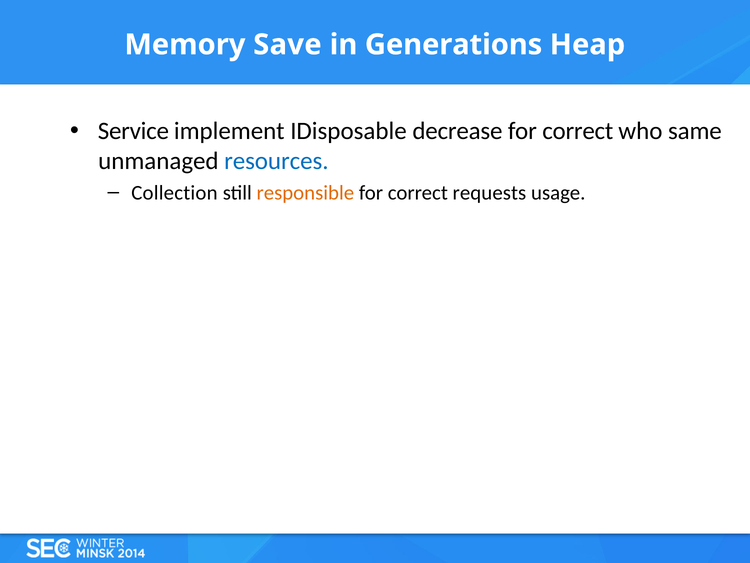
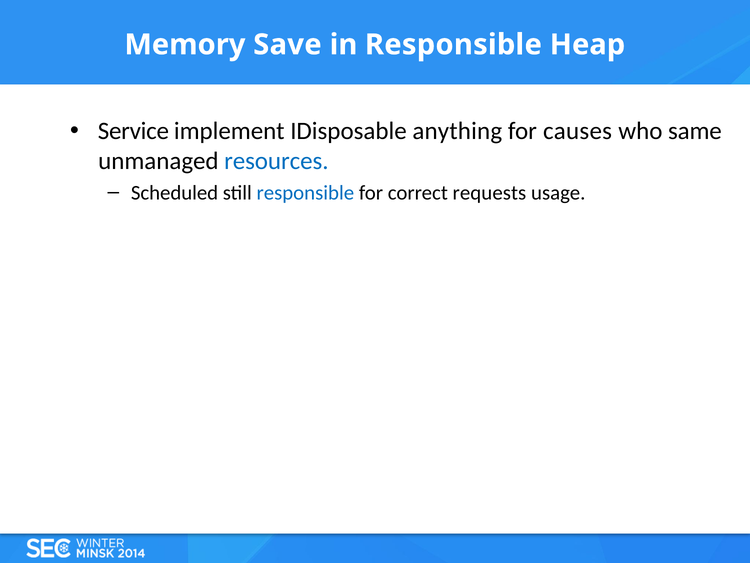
in Generations: Generations -> Responsible (453, 45)
decrease: decrease -> anything (457, 131)
correct: correct -> causes (578, 131)
Collection: Collection -> Scheduled (175, 192)
responsible colour: orange -> blue (305, 192)
